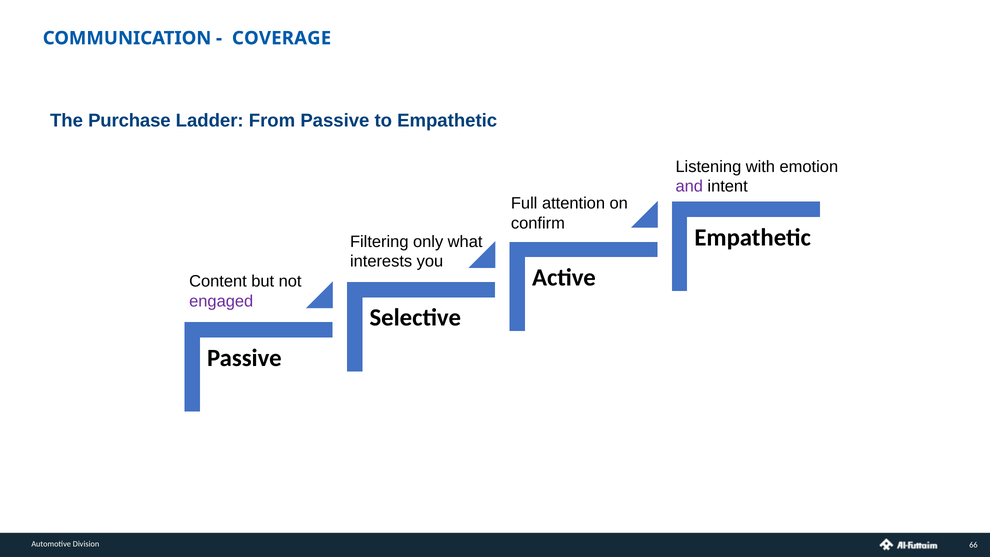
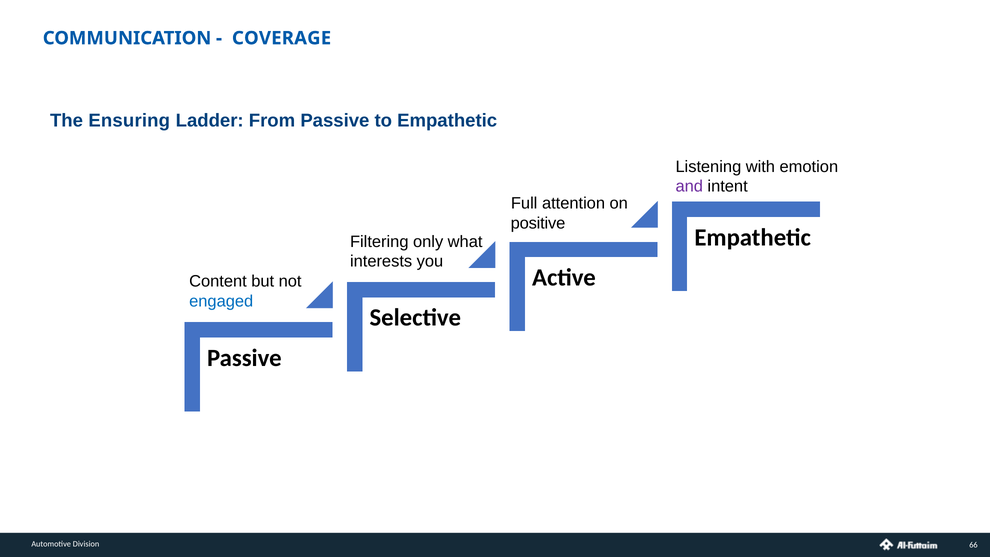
Purchase: Purchase -> Ensuring (129, 121)
confirm: confirm -> positive (538, 223)
engaged colour: purple -> blue (221, 301)
